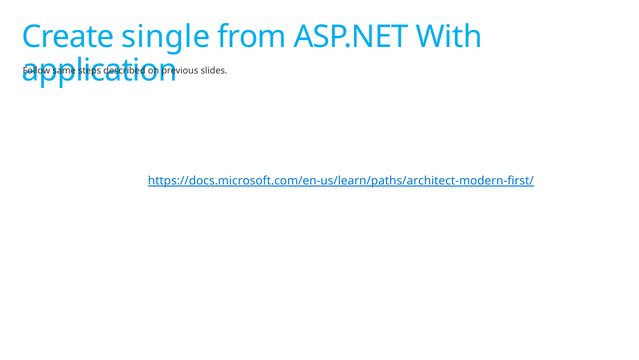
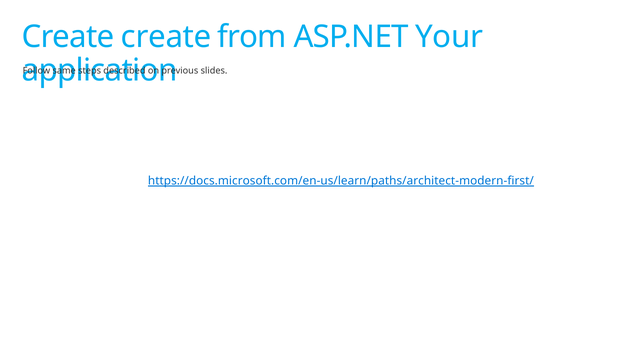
Create single: single -> create (166, 37)
With: With -> Your (449, 37)
